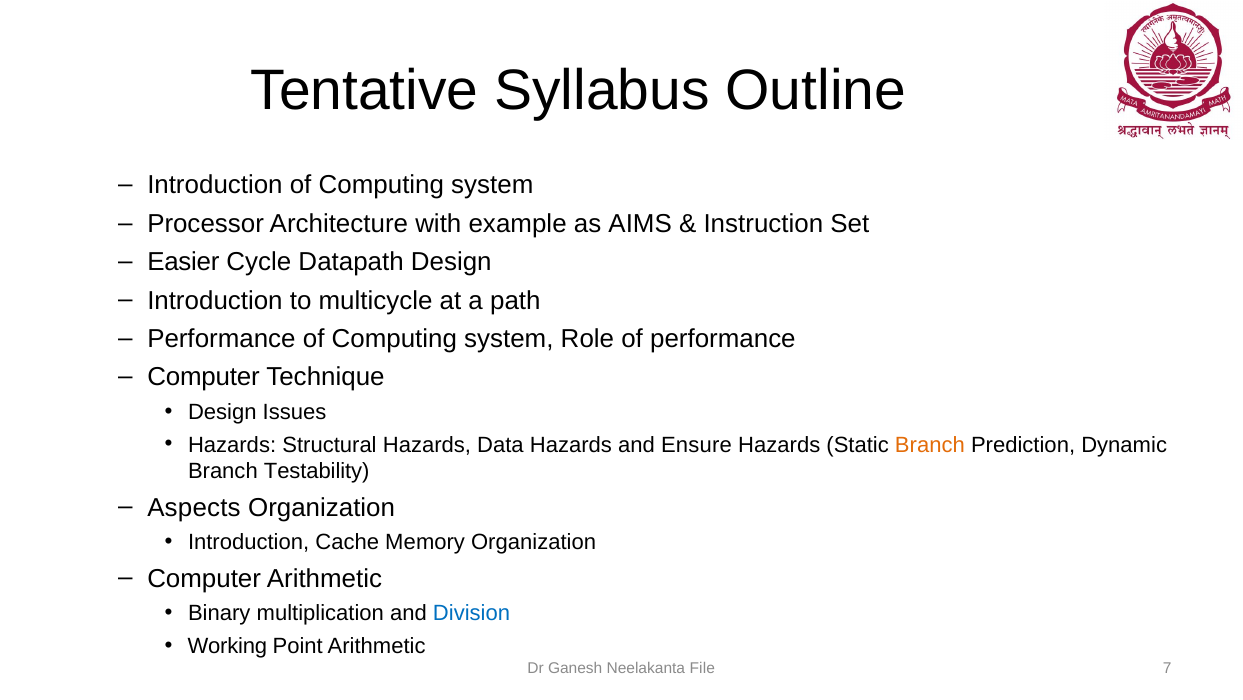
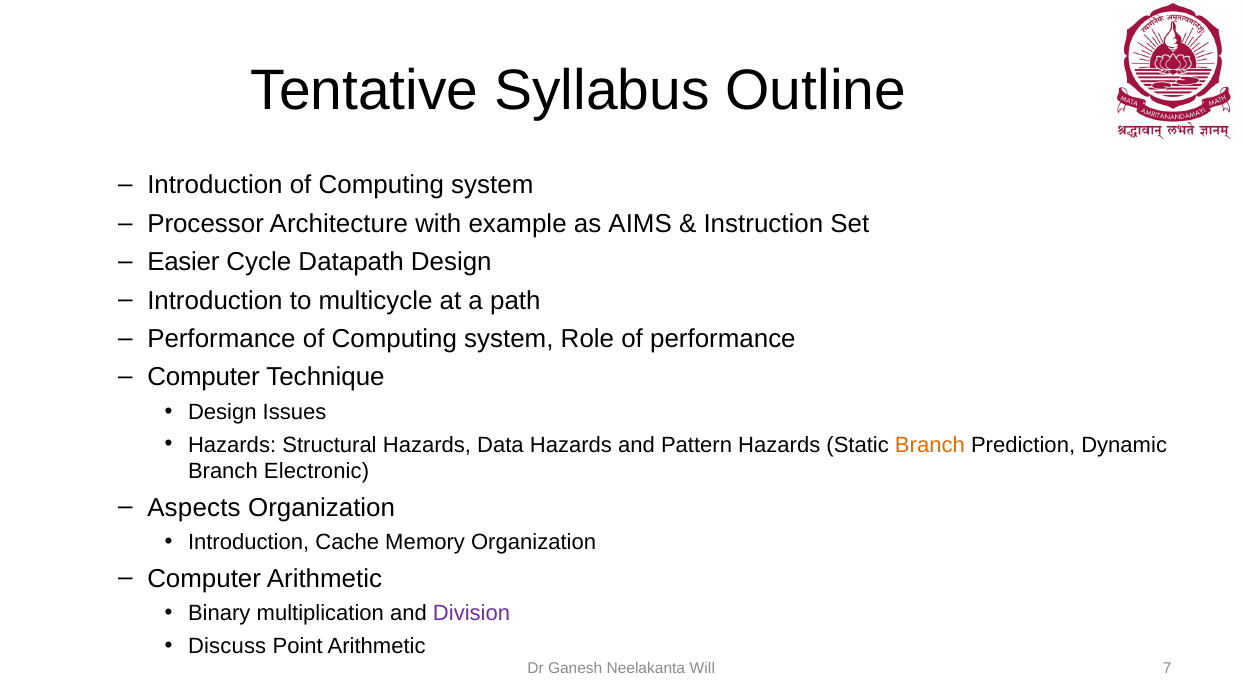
Ensure: Ensure -> Pattern (697, 444)
Testability: Testability -> Electronic (317, 471)
Division colour: blue -> purple (472, 613)
Working: Working -> Discuss (227, 645)
File: File -> Will (702, 668)
